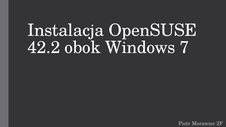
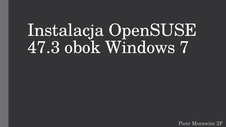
42.2: 42.2 -> 47.3 (44, 48)
